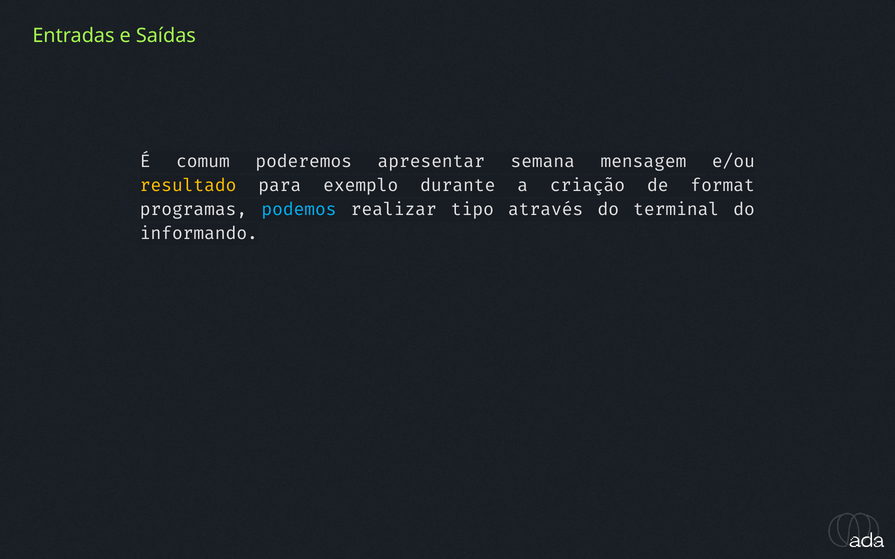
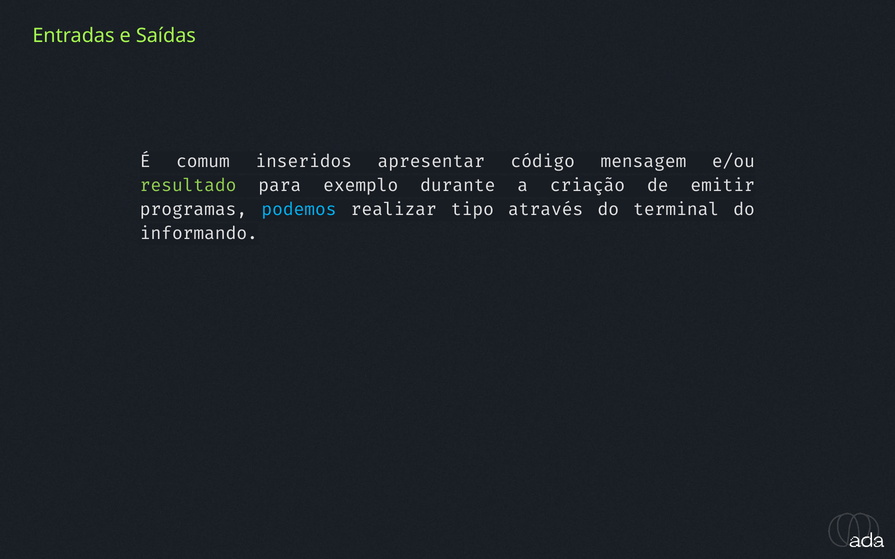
poderemos: poderemos -> inseridos (304, 162)
semana: semana -> código (543, 162)
resultado colour: yellow -> light green (188, 186)
format: format -> emitir (723, 186)
